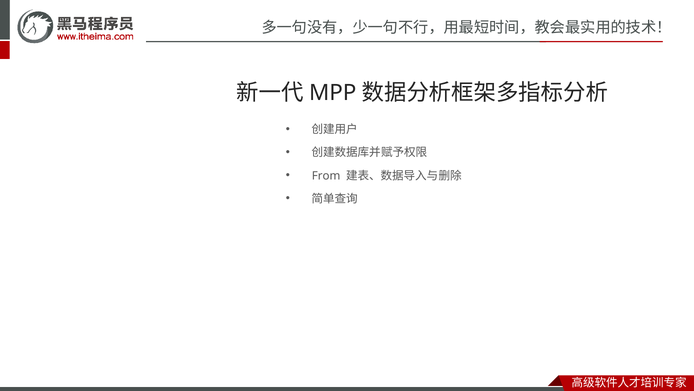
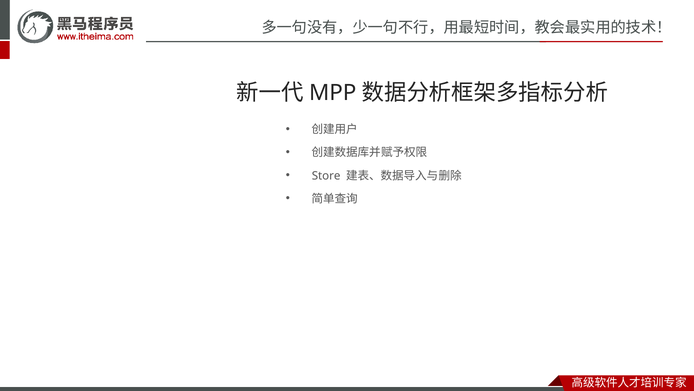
From: From -> Store (326, 175)
